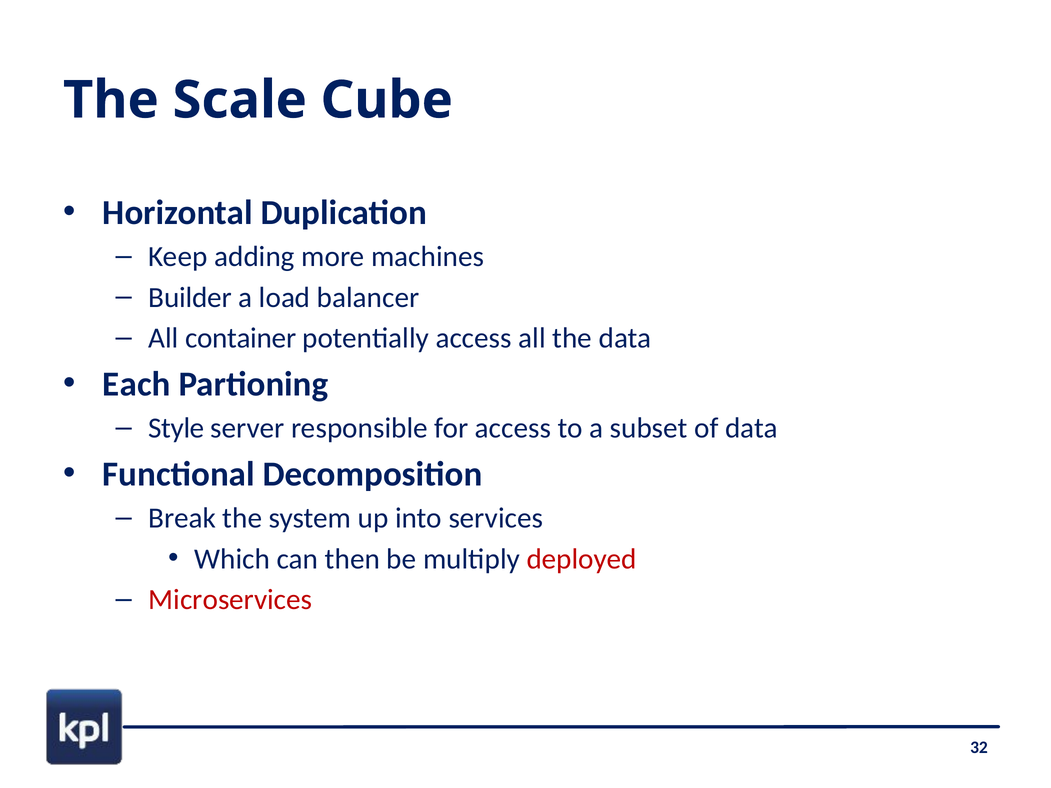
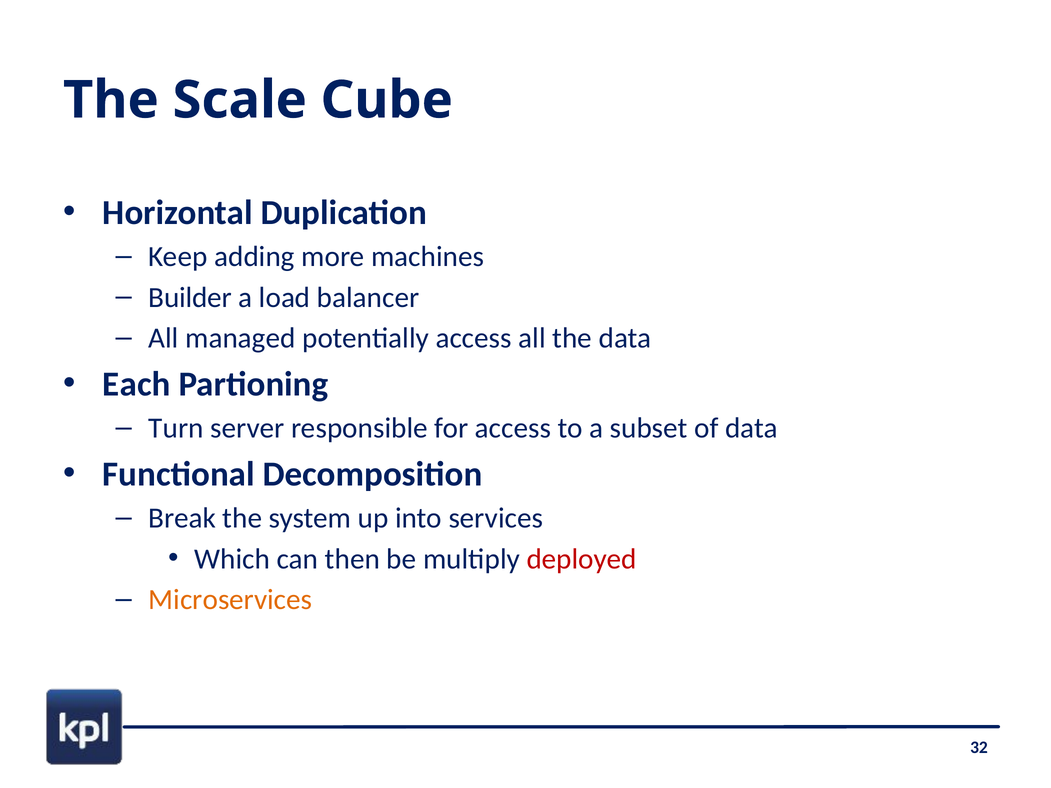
container: container -> managed (240, 338)
Style: Style -> Turn (176, 428)
Microservices colour: red -> orange (230, 600)
